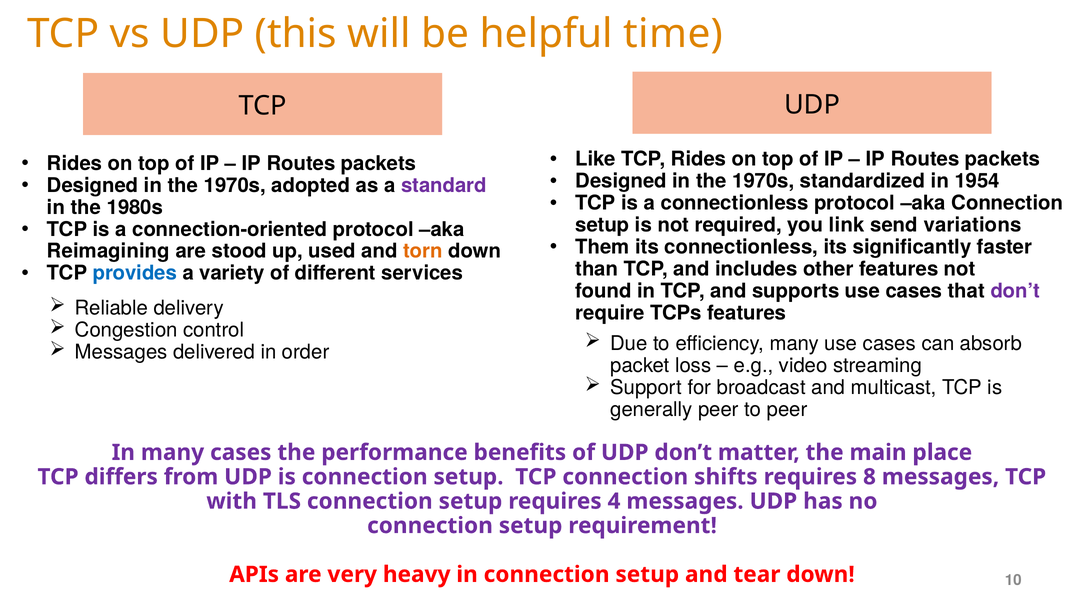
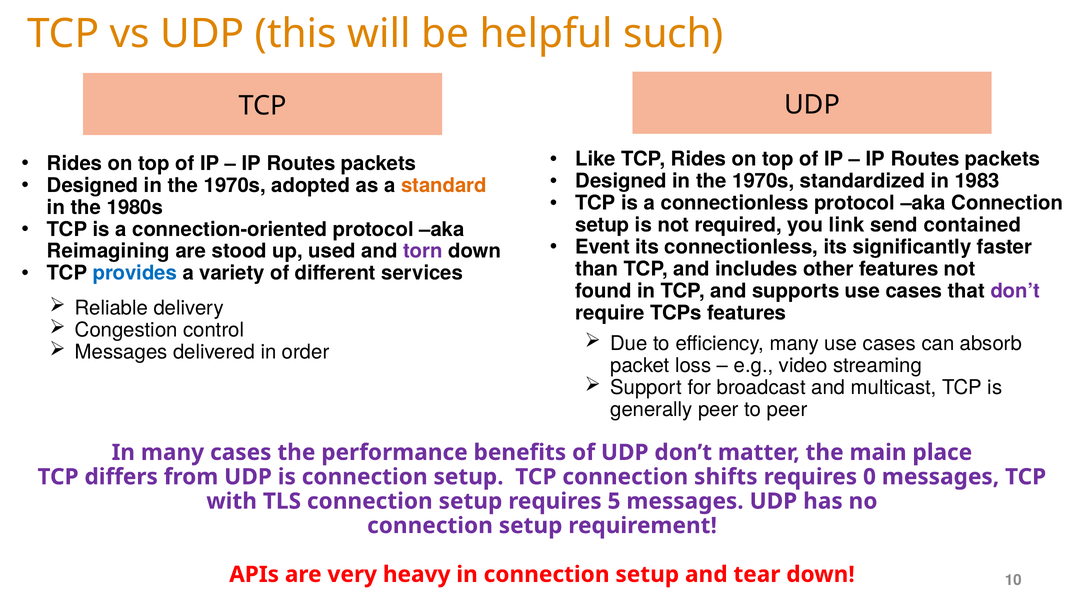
time: time -> such (674, 34)
1954: 1954 -> 1983 (977, 181)
standard colour: purple -> orange (444, 185)
variations: variations -> contained (973, 225)
Them: Them -> Event (603, 247)
torn colour: orange -> purple (423, 251)
8: 8 -> 0 (869, 477)
4: 4 -> 5 (614, 501)
